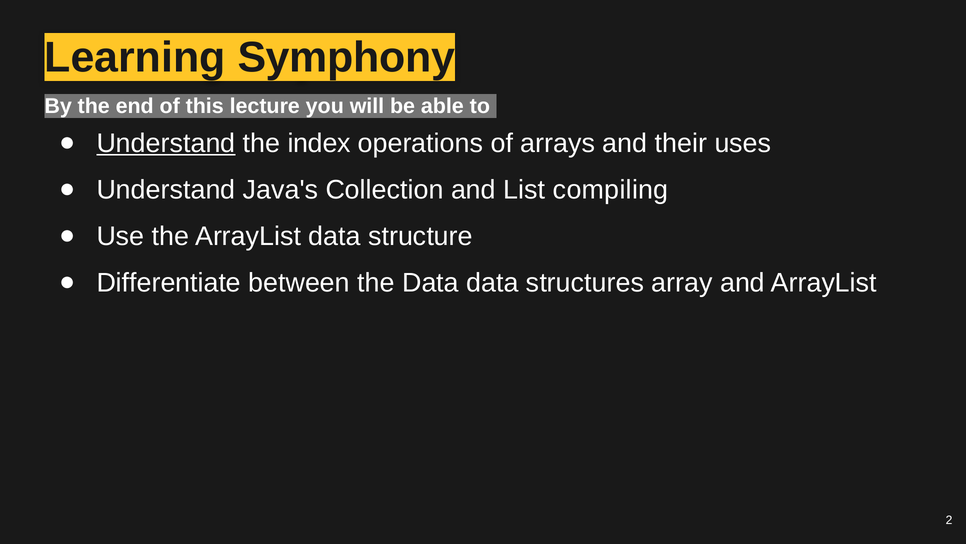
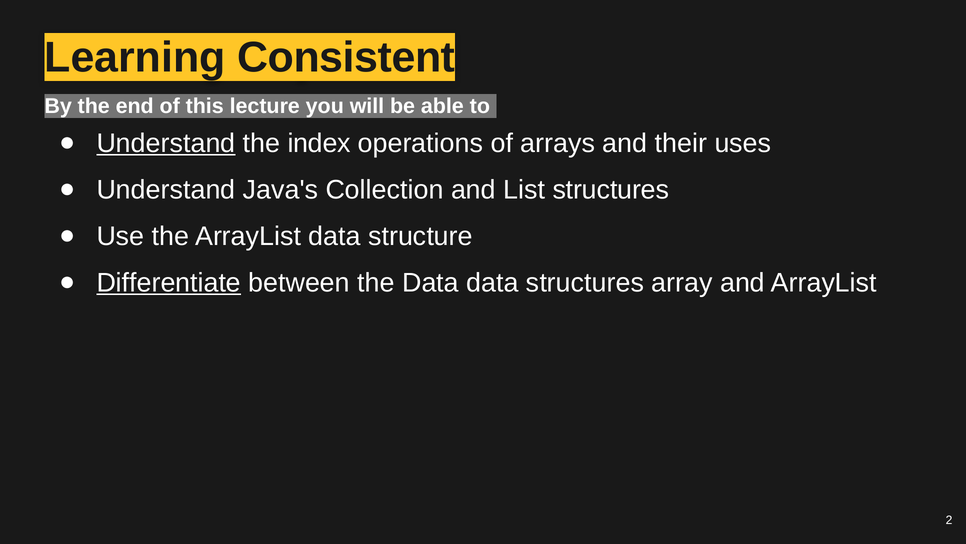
Symphony: Symphony -> Consistent (346, 58)
List compiling: compiling -> structures (611, 190)
Differentiate underline: none -> present (169, 282)
